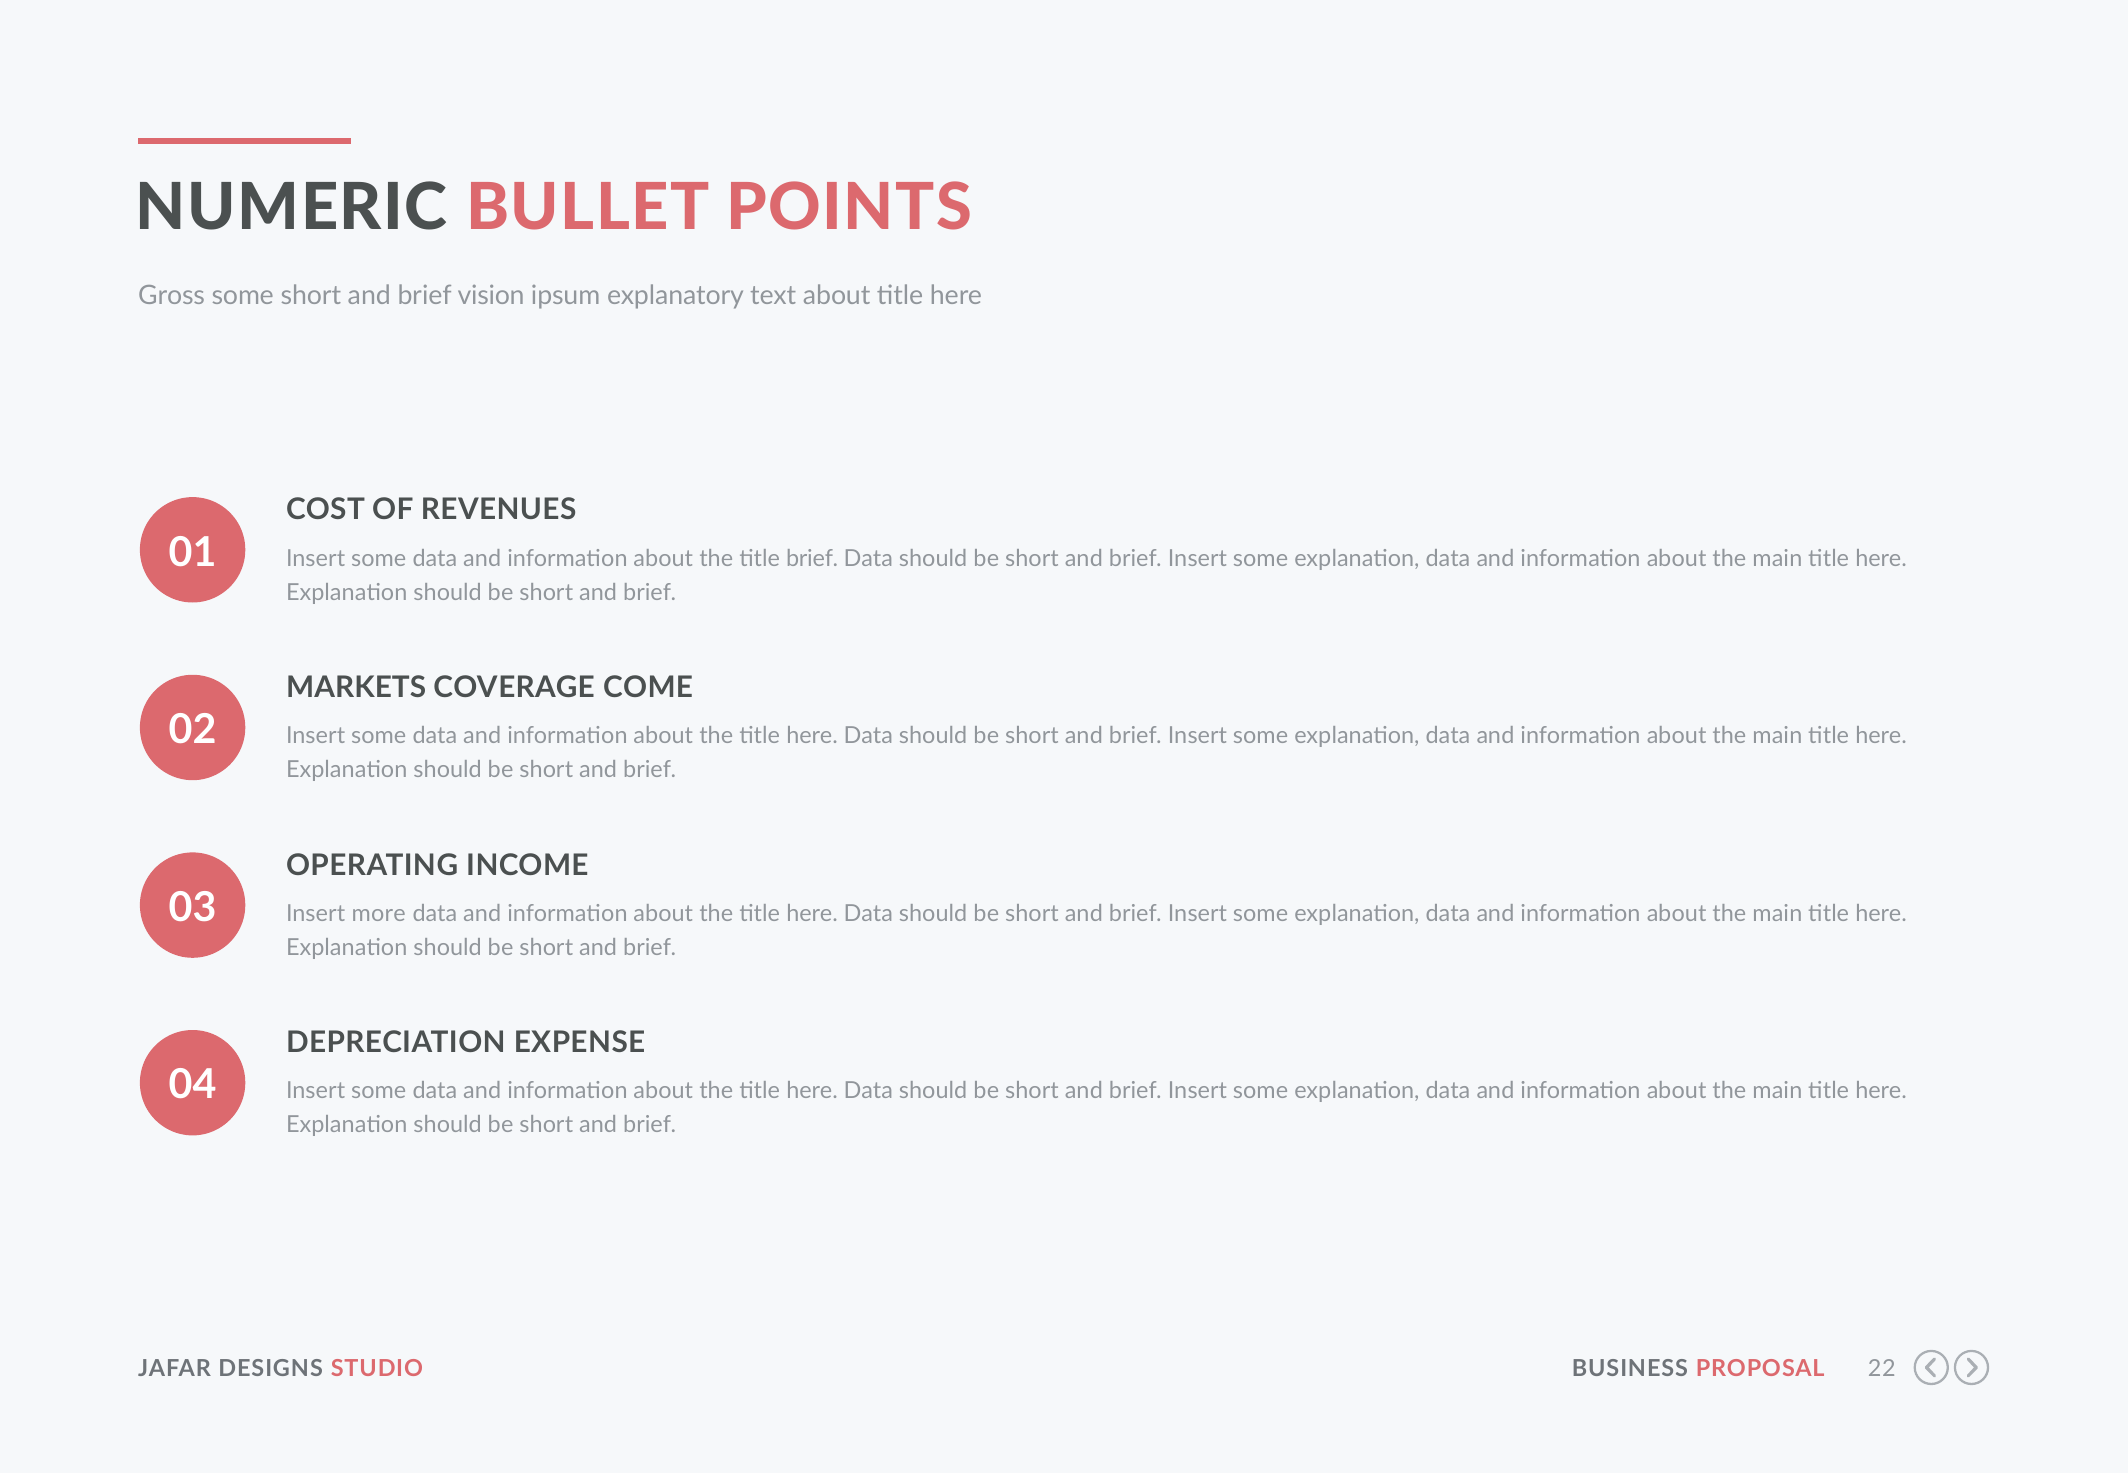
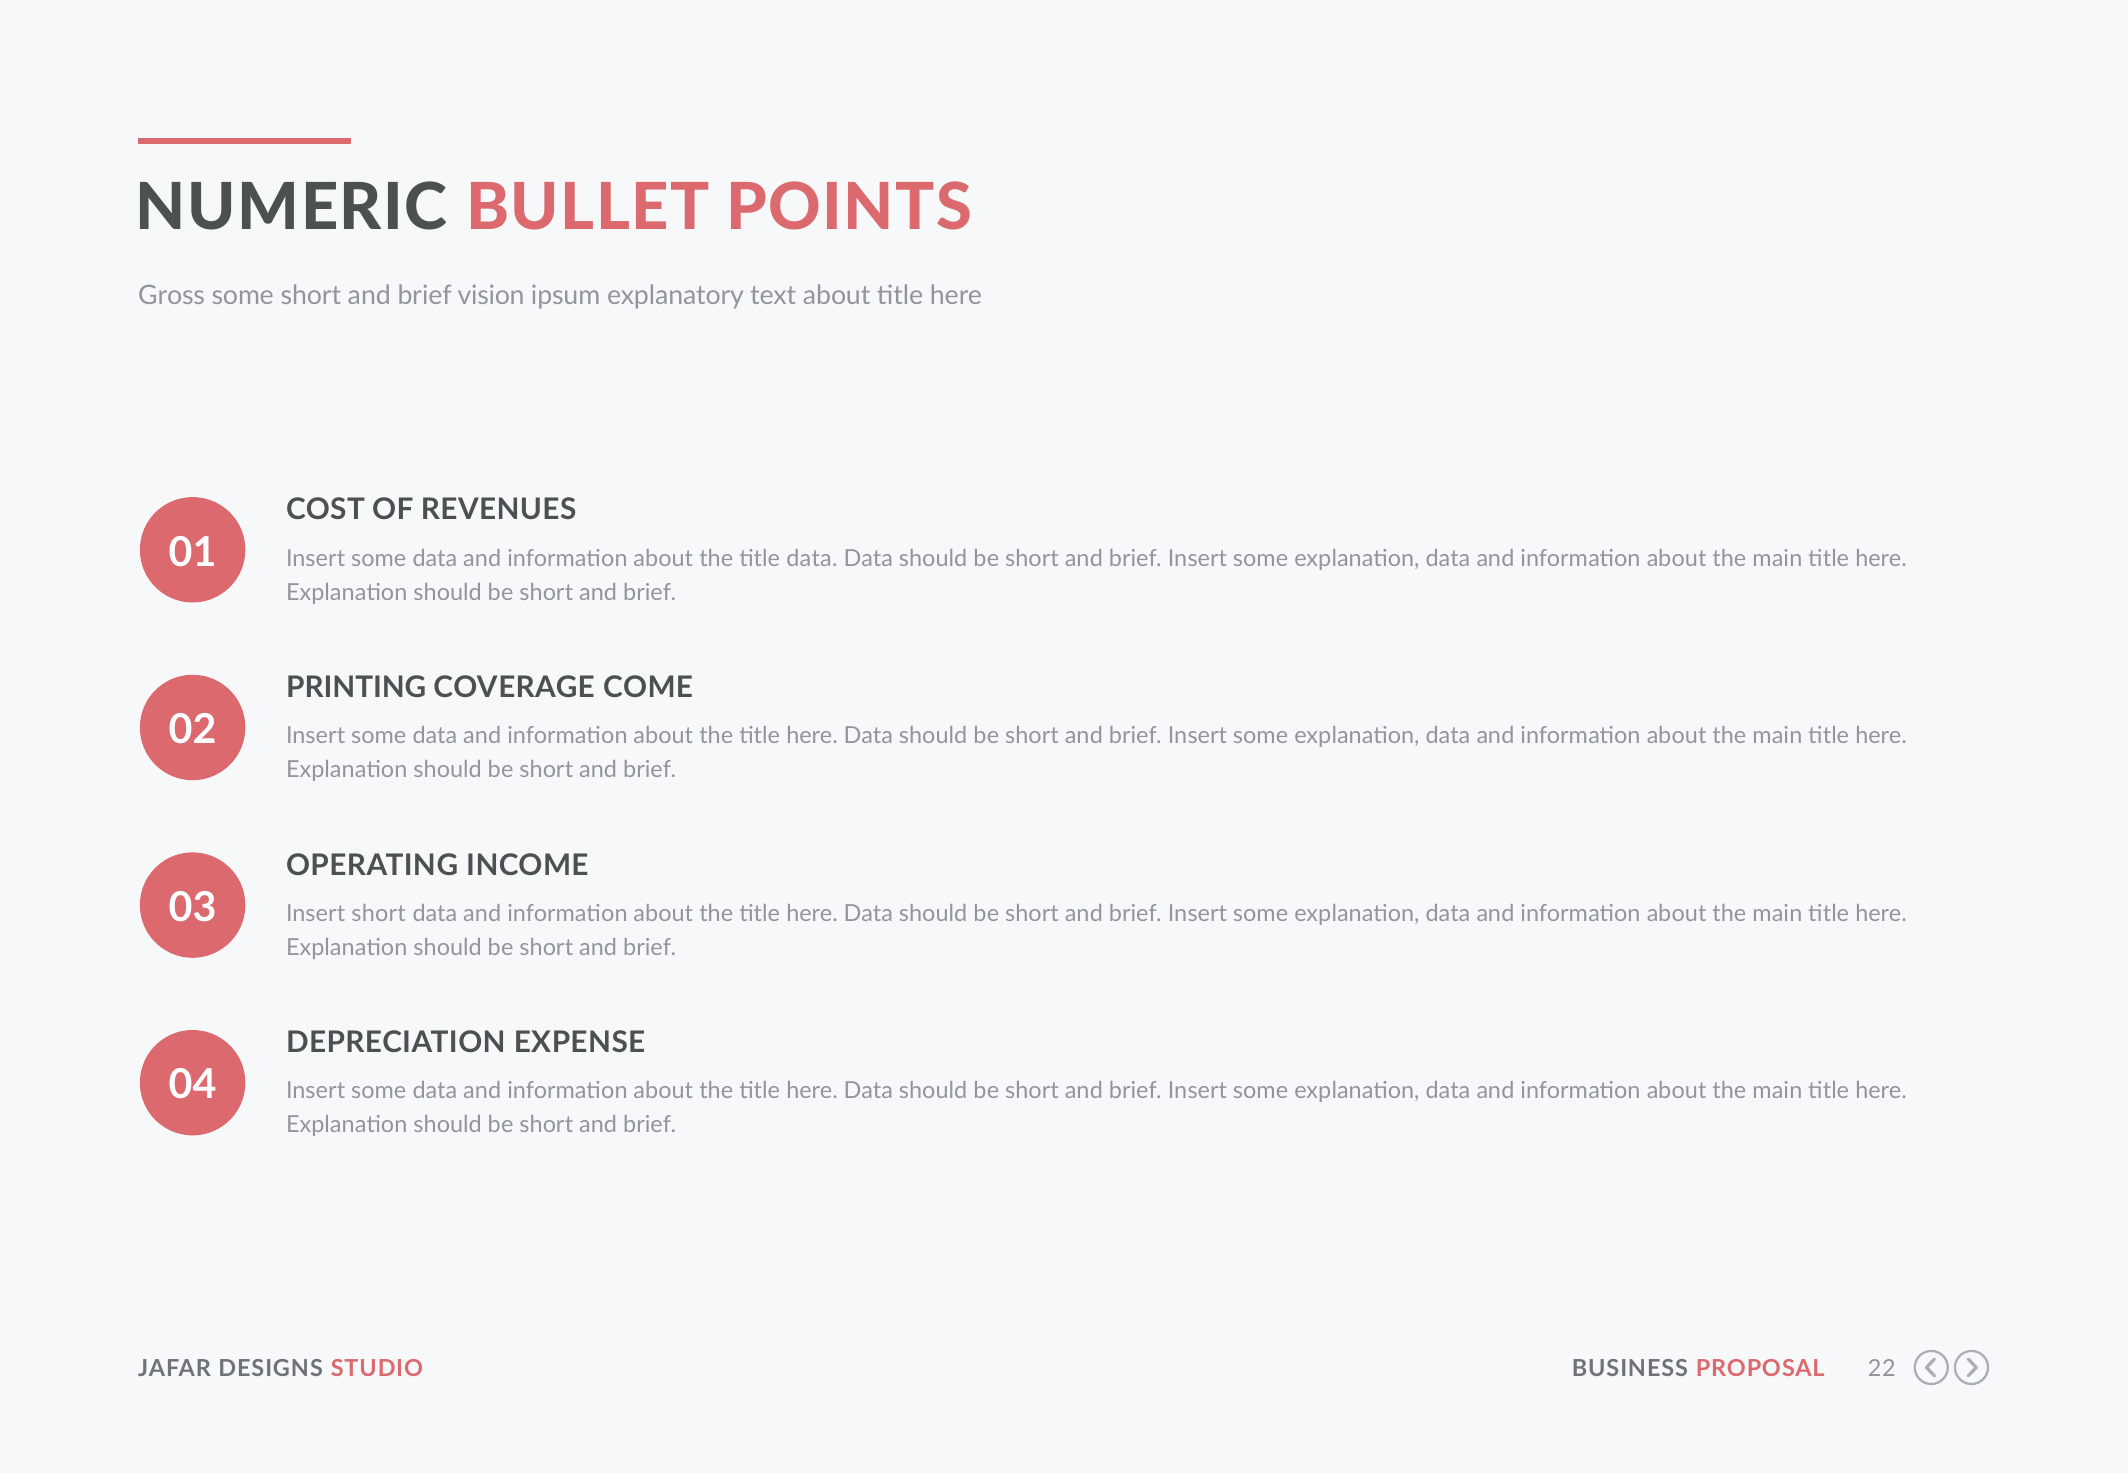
title brief: brief -> data (812, 558)
MARKETS: MARKETS -> PRINTING (356, 688)
Insert more: more -> short (379, 914)
